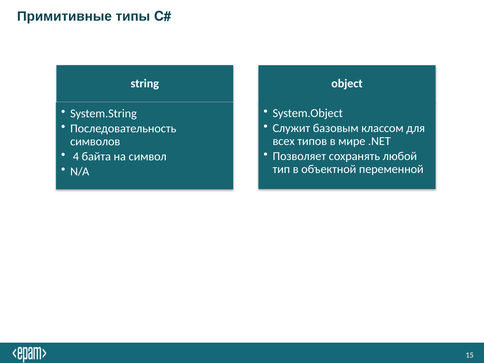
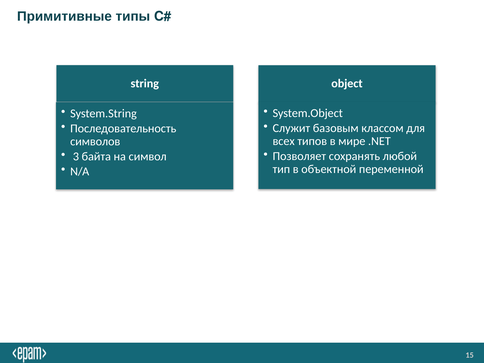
4: 4 -> 3 (76, 157)
